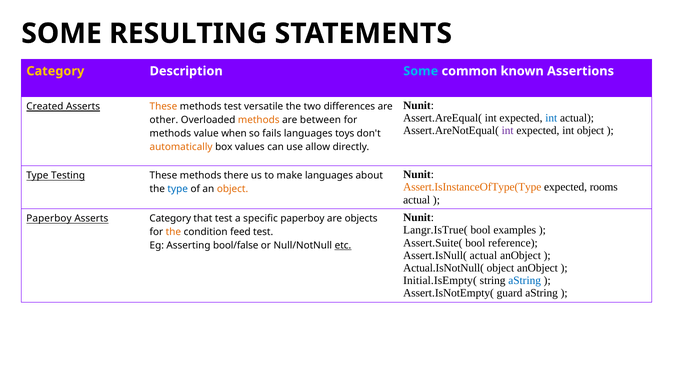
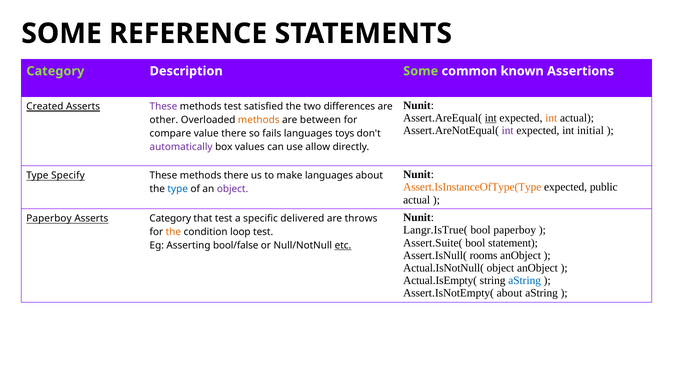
RESULTING: RESULTING -> REFERENCE (188, 34)
Category colour: yellow -> light green (55, 71)
Some colour: light blue -> light green (421, 71)
These colour: orange -> purple (163, 106)
versatile: versatile -> satisfied (264, 106)
int underline: none -> present (491, 118)
int colour: blue -> orange (551, 118)
int object: object -> initial (590, 131)
methods: methods -> compare (170, 133)
value when: when -> there (234, 133)
automatically colour: orange -> purple (181, 147)
Testing: Testing -> Specify (68, 176)
rooms: rooms -> public (604, 187)
object colour: orange -> purple (233, 189)
specific paperboy: paperboy -> delivered (302, 219)
objects: objects -> throws (361, 219)
bool examples: examples -> paperboy (515, 230)
feed: feed -> loop (240, 232)
reference: reference -> statement (513, 243)
Assert.IsNull( actual: actual -> rooms (484, 255)
Initial.IsEmpty(: Initial.IsEmpty( -> Actual.IsEmpty( (440, 281)
Assert.IsNotEmpty( guard: guard -> about (510, 293)
